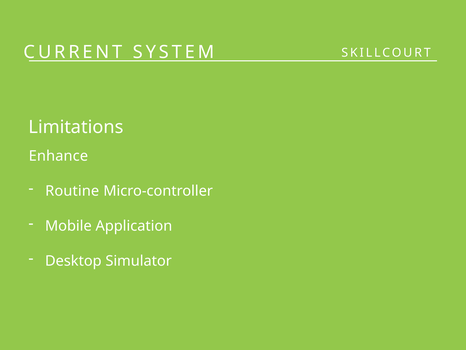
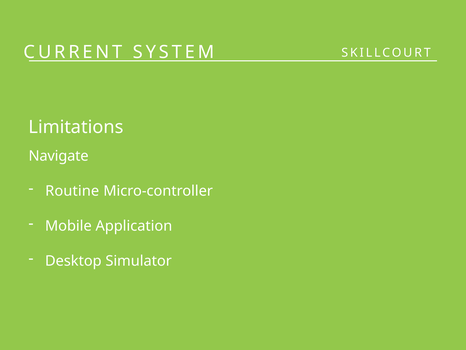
Enhance: Enhance -> Navigate (59, 156)
